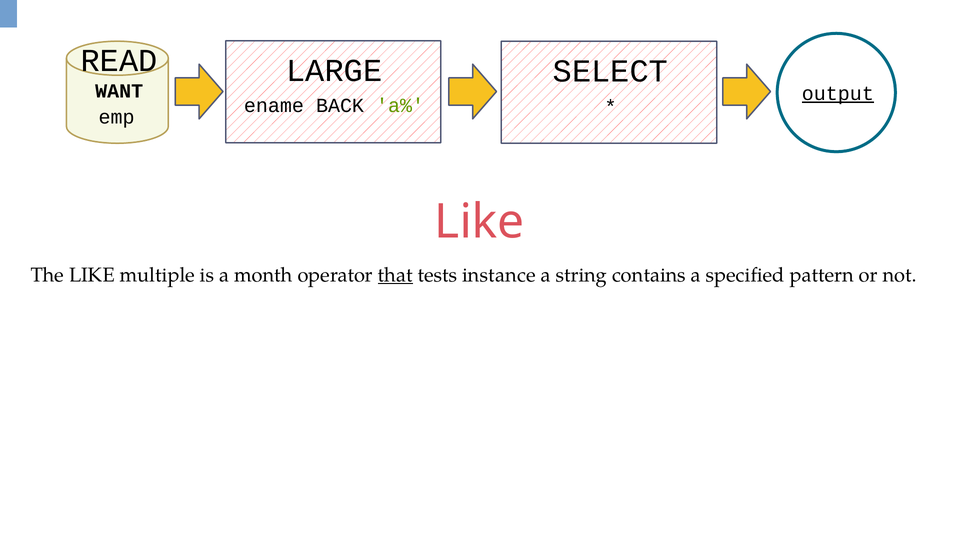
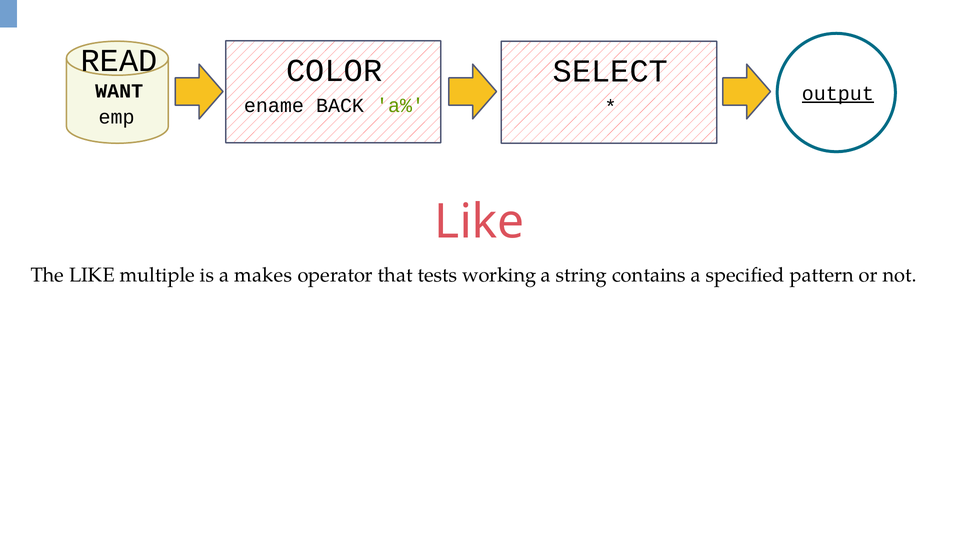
LARGE: LARGE -> COLOR (334, 70)
month: month -> makes (263, 275)
that underline: present -> none (395, 275)
instance: instance -> working (499, 275)
